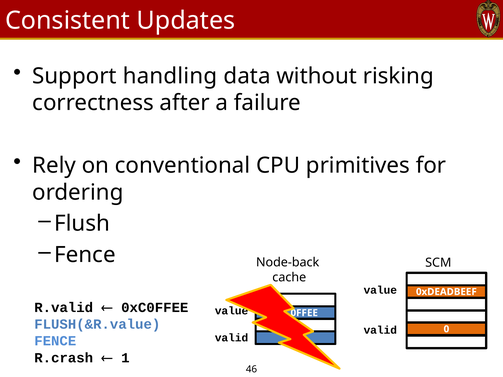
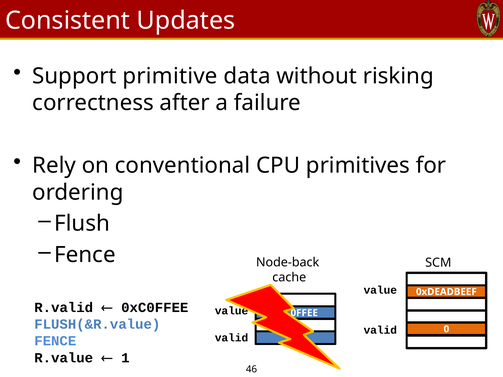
handling: handling -> primitive (170, 76)
R.crash: R.crash -> R.value (64, 358)
